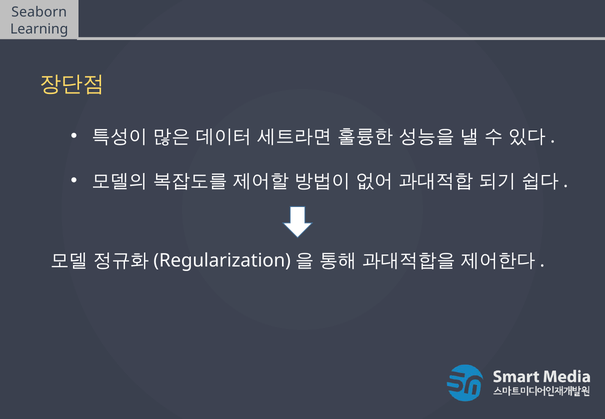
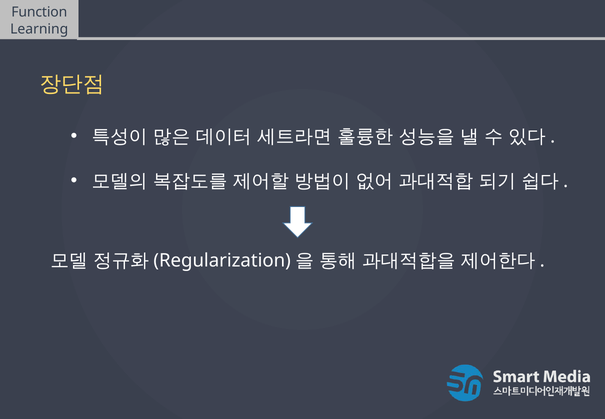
Seaborn: Seaborn -> Function (39, 12)
